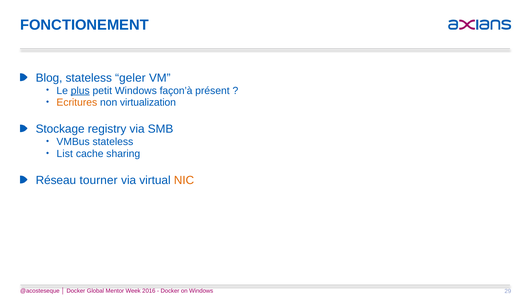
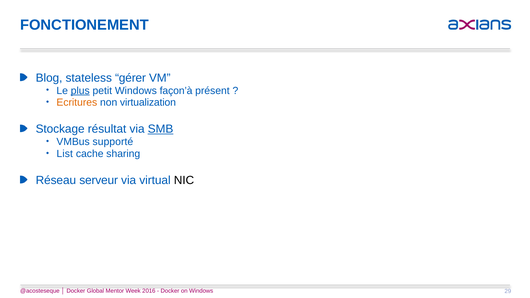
geler: geler -> gérer (130, 78)
registry: registry -> résultat (107, 129)
SMB underline: none -> present (161, 129)
VMBus stateless: stateless -> supporté (113, 142)
tourner: tourner -> serveur (99, 180)
NIC colour: orange -> black (184, 180)
